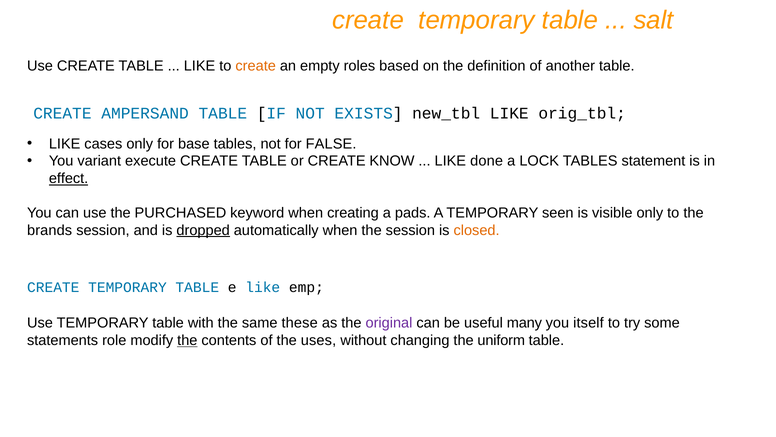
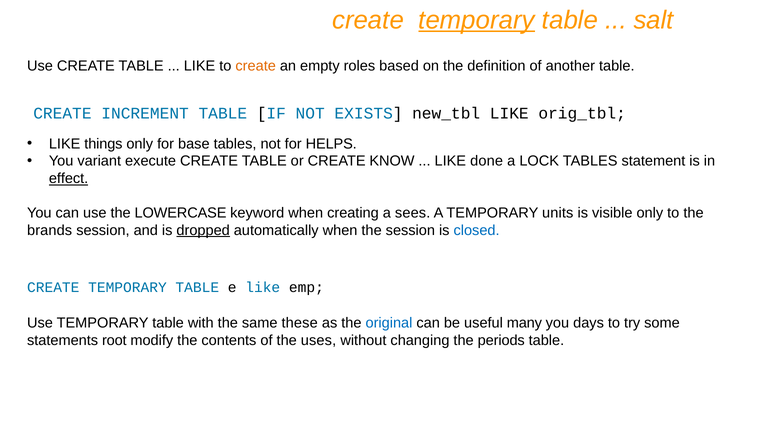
temporary underline: none -> present (477, 20)
AMPERSAND: AMPERSAND -> INCREMENT (145, 113)
cases: cases -> things (103, 144)
FALSE: FALSE -> HELPS (331, 144)
PURCHASED: PURCHASED -> LOWERCASE (181, 213)
pads: pads -> sees (413, 213)
seen: seen -> units (558, 213)
closed colour: orange -> blue (477, 230)
original colour: purple -> blue (389, 323)
itself: itself -> days (589, 323)
role: role -> root (114, 340)
the underline: present -> none (187, 340)
uniform: uniform -> periods (501, 340)
